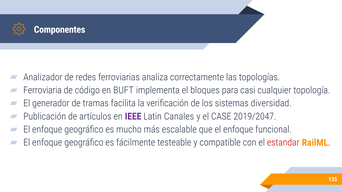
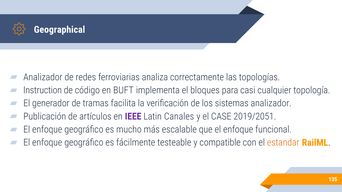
Componentes: Componentes -> Geographical (59, 30)
Ferroviaria: Ferroviaria -> Instruction (43, 90)
sistemas diversidad: diversidad -> analizador (271, 104)
2019/2047: 2019/2047 -> 2019/2051 (255, 117)
estandar colour: red -> orange (283, 143)
